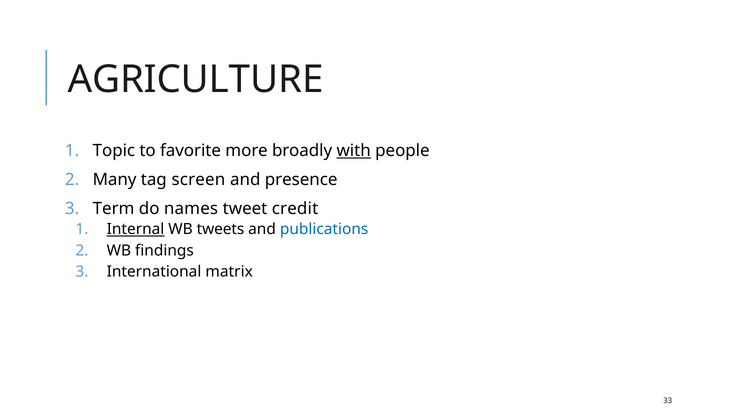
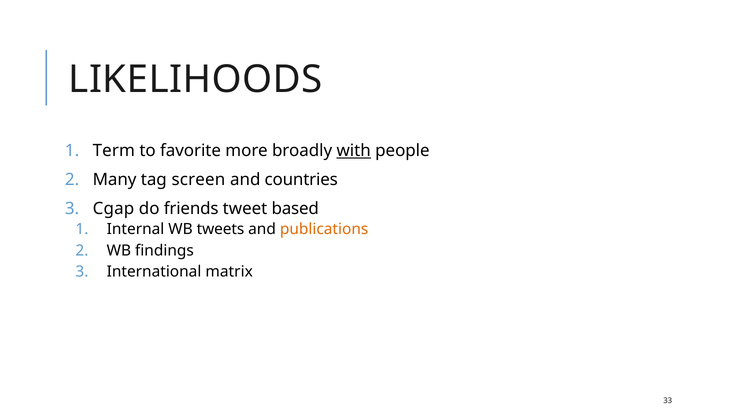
AGRICULTURE: AGRICULTURE -> LIKELIHOODS (195, 79)
Topic: Topic -> Term (114, 151)
presence: presence -> countries (301, 180)
Term: Term -> Cgap (113, 209)
names: names -> friends (191, 209)
credit: credit -> based (295, 209)
Internal underline: present -> none (136, 229)
publications colour: blue -> orange (324, 229)
